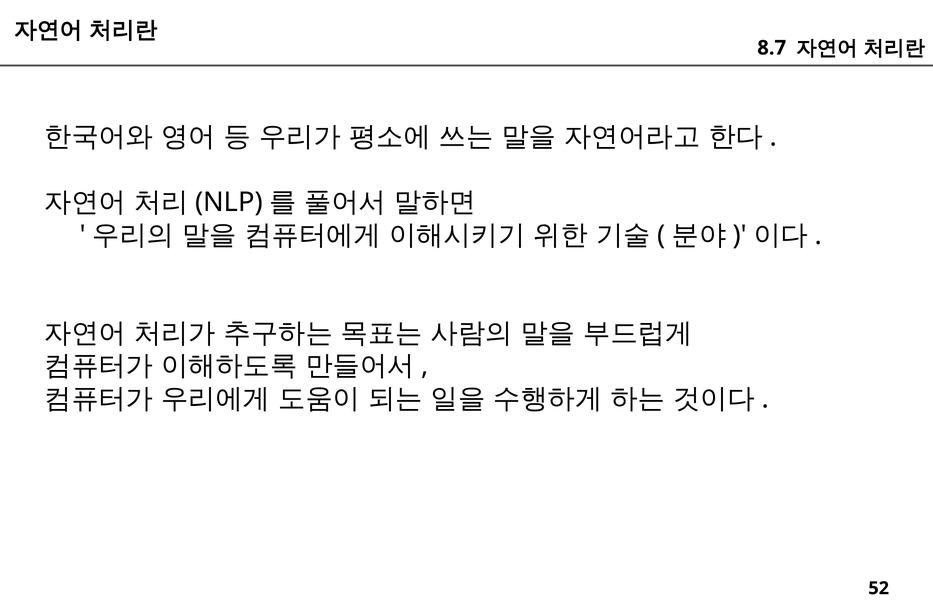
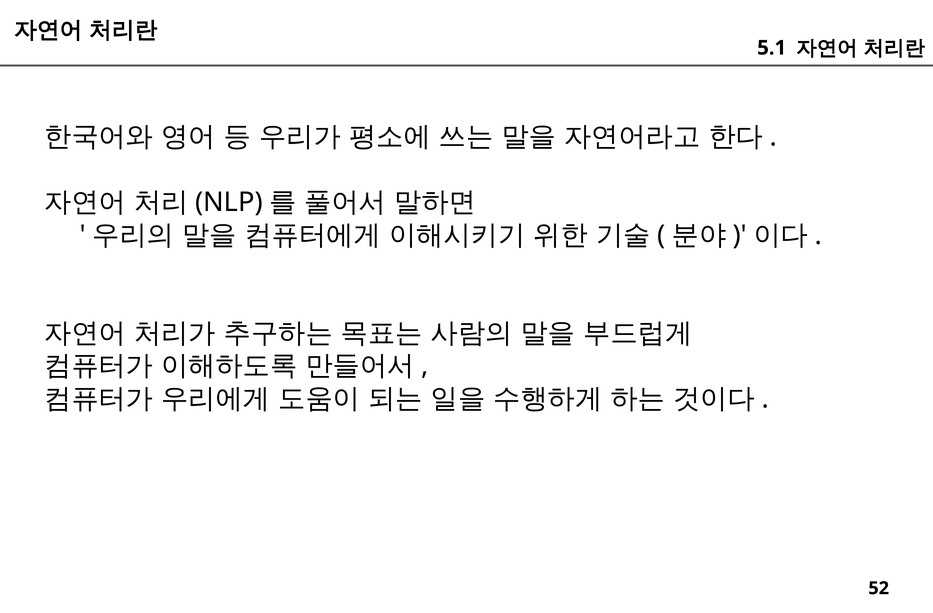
8.7: 8.7 -> 5.1 (772, 48)
